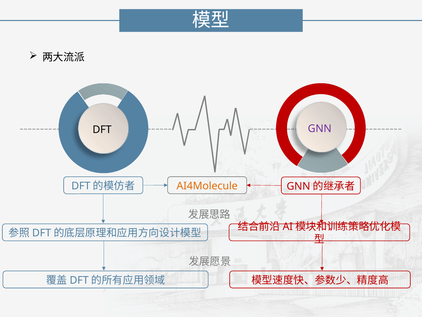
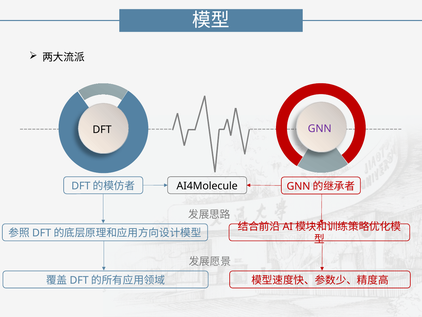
AI4Molecule colour: orange -> black (207, 186)
